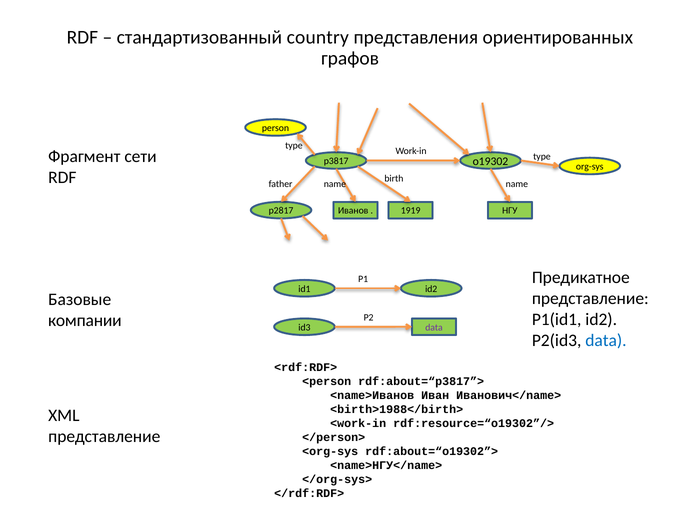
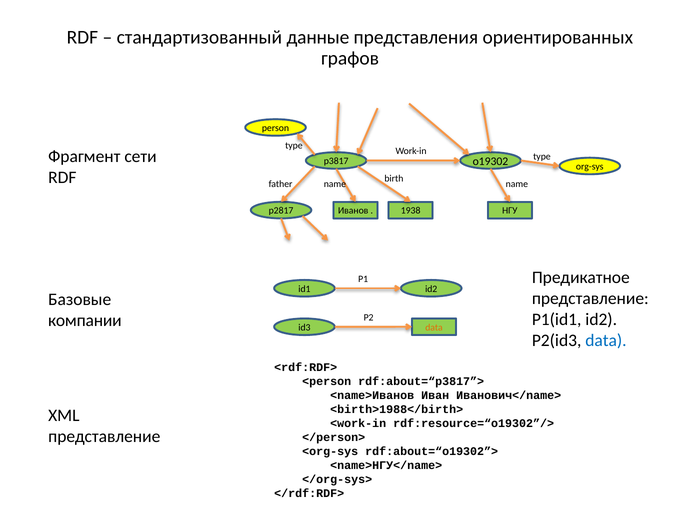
country: country -> данные (318, 38)
1919: 1919 -> 1938 (411, 211)
data colour: purple -> orange (434, 327)
